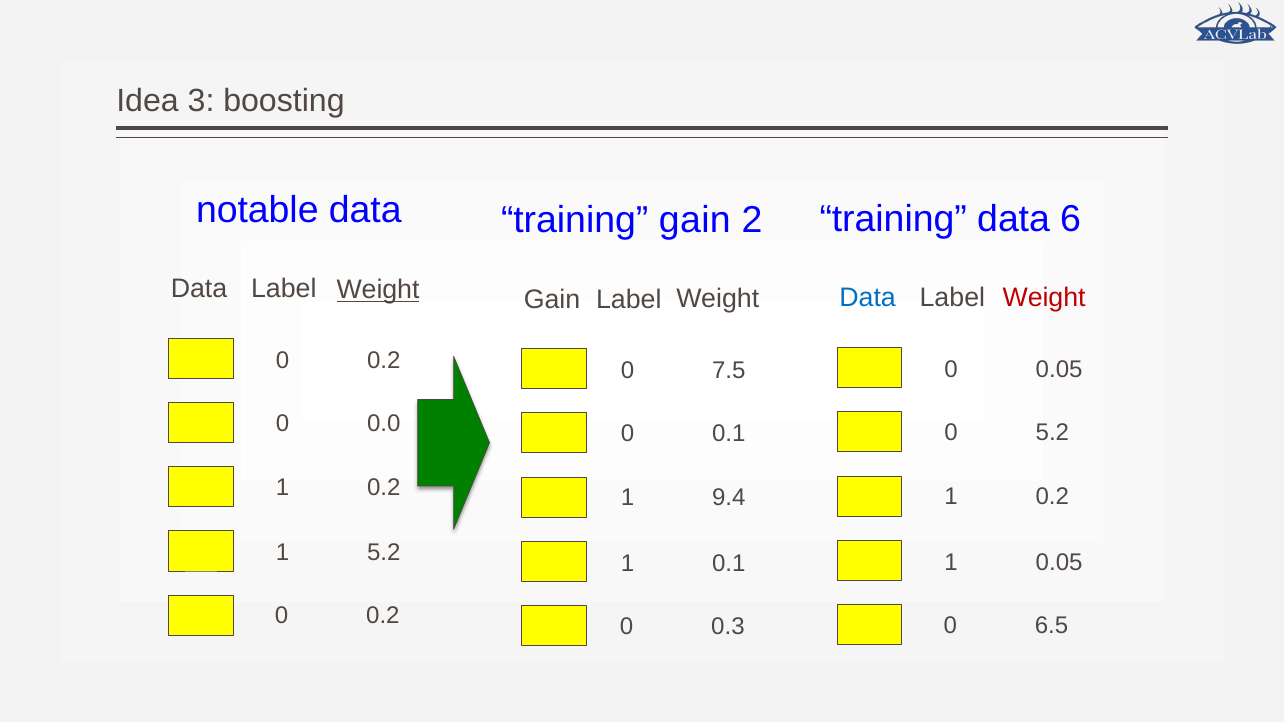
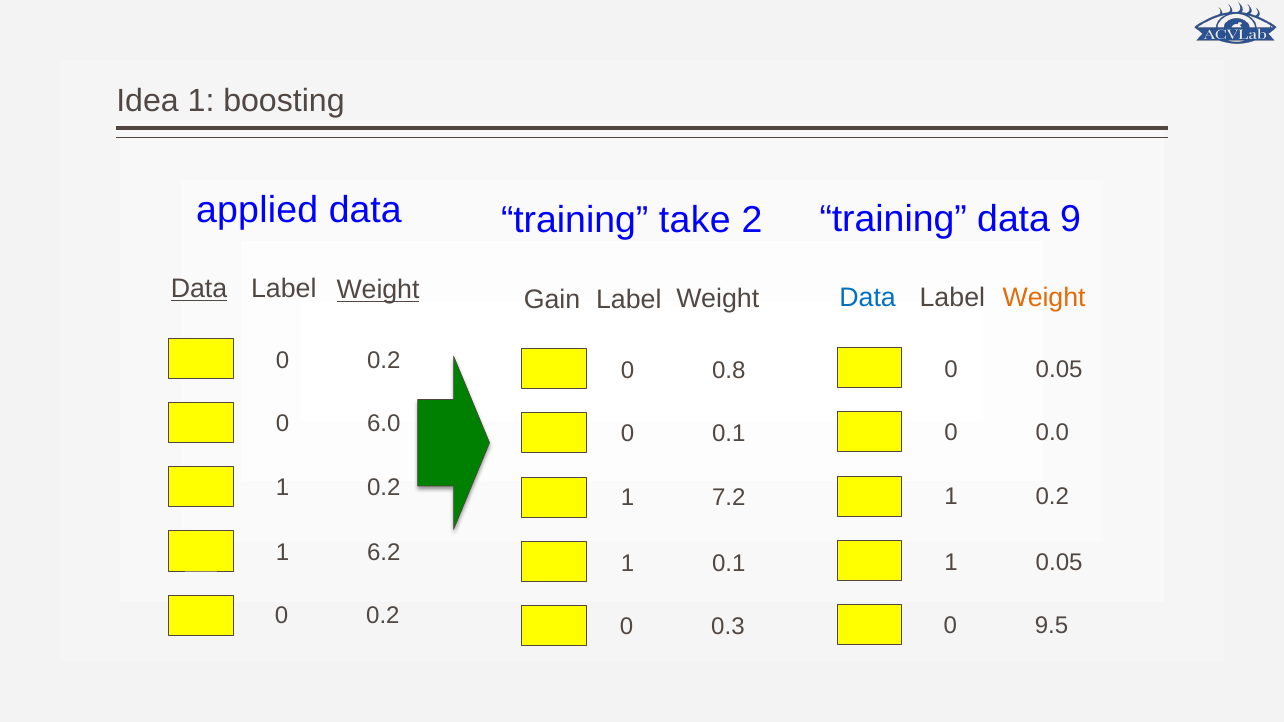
Idea 3: 3 -> 1 (201, 101)
notable: notable -> applied (257, 210)
6: 6 -> 9 (1071, 219)
training gain: gain -> take (695, 220)
Data underline: none -> present (199, 289)
Weight colour: red -> orange (1044, 298)
7.5: 7.5 -> 0.8 (729, 371)
0.0: 0.0 -> 6.0 (384, 424)
5.2: 5.2 -> 0.0 (1052, 433)
9.4: 9.4 -> 7.2 (729, 498)
5.2: 5.2 -> 6.2 (384, 553)
6.5: 6.5 -> 9.5 (1052, 625)
